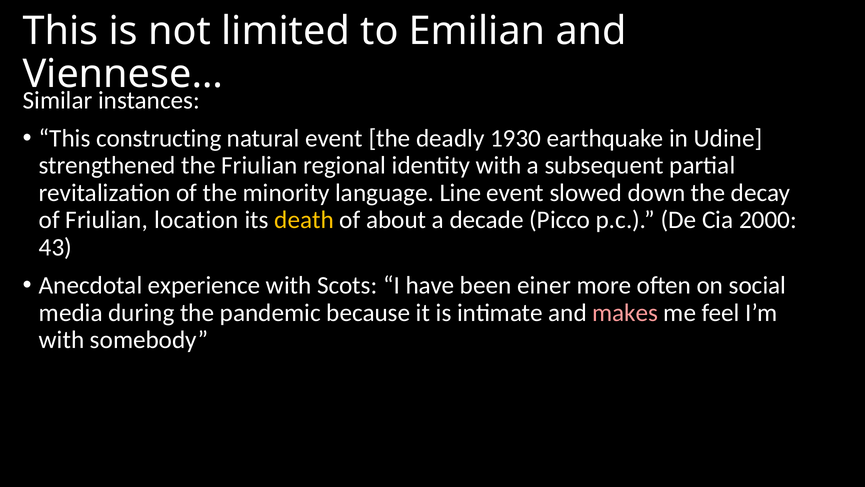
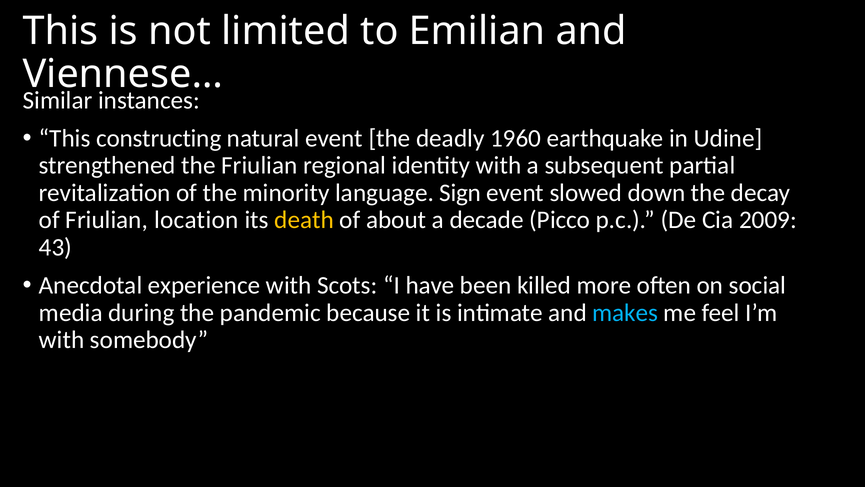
1930: 1930 -> 1960 (516, 138)
Line: Line -> Sign (460, 193)
2000: 2000 -> 2009 (768, 220)
einer: einer -> killed (544, 285)
makes colour: pink -> light blue (625, 312)
